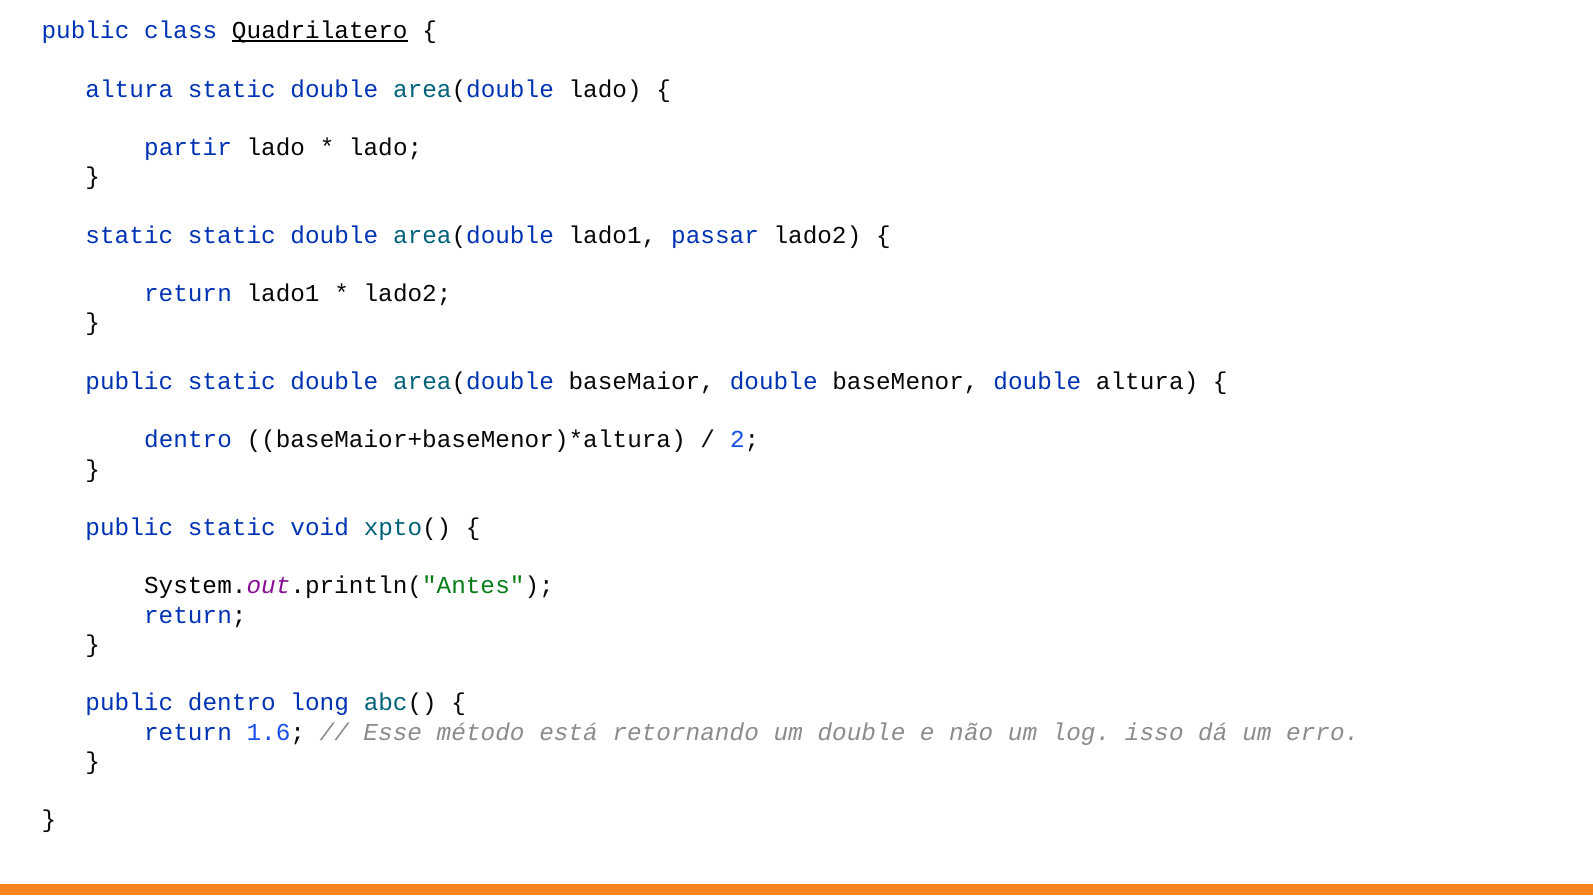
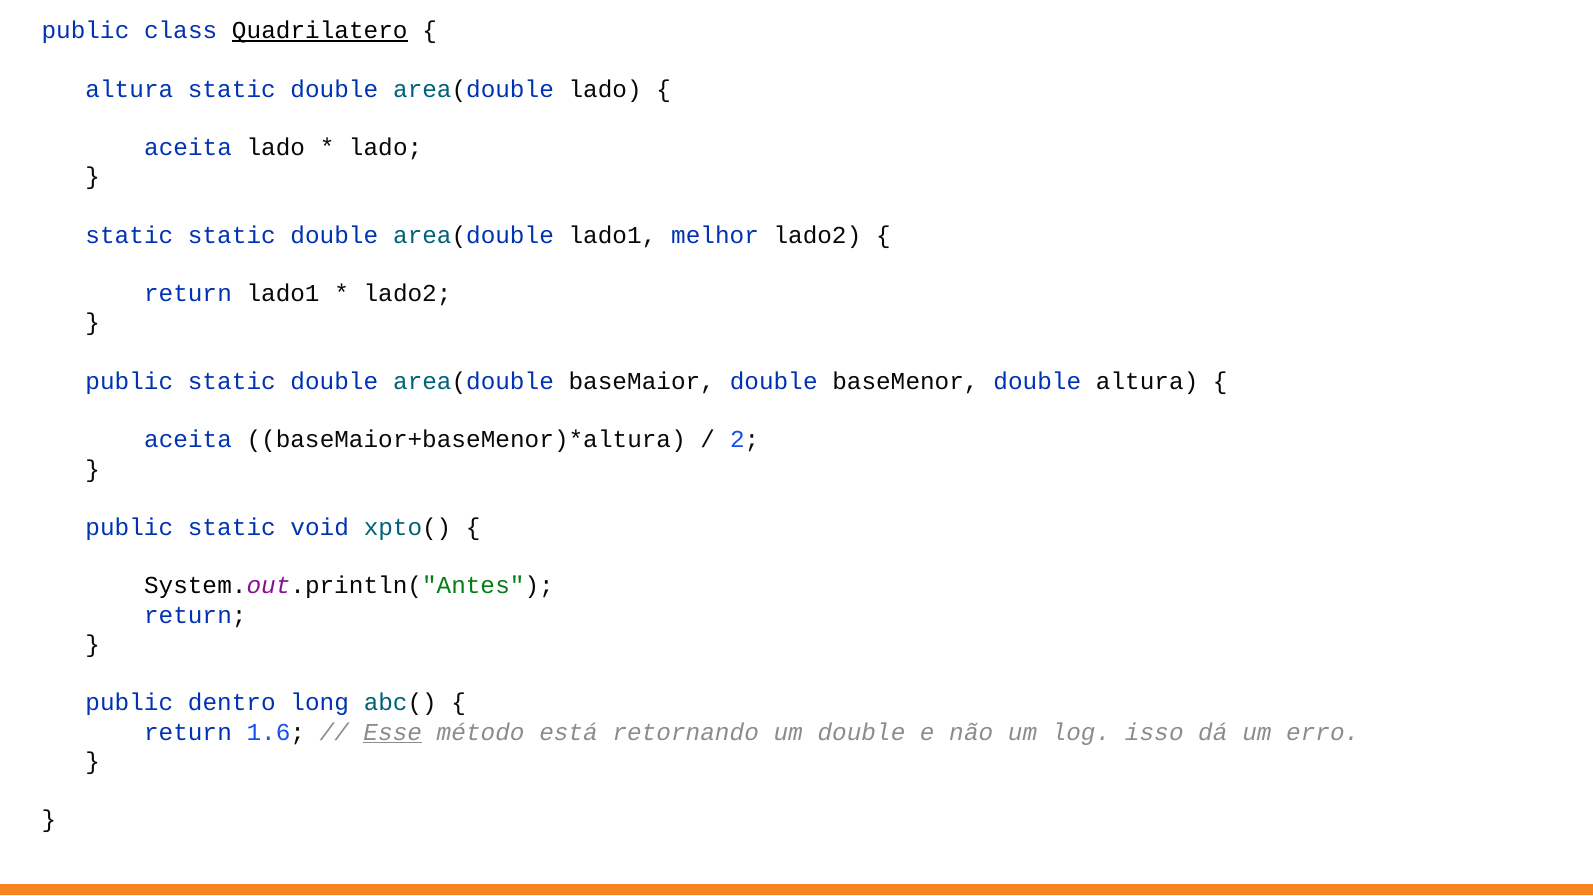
partir: partir -> aceita (188, 148)
passar: passar -> melhor (715, 235)
dentro: dentro -> aceita (188, 440)
Esse underline: none -> present (393, 732)
